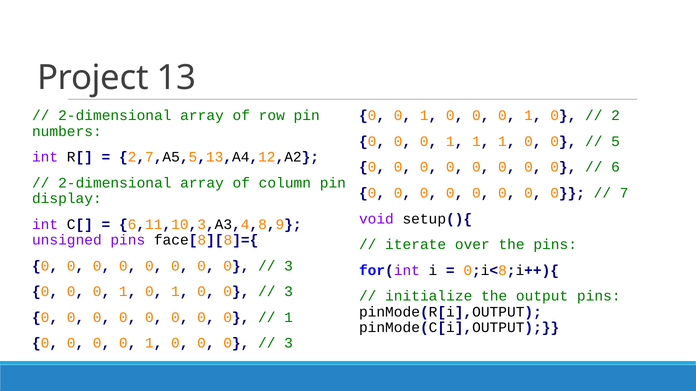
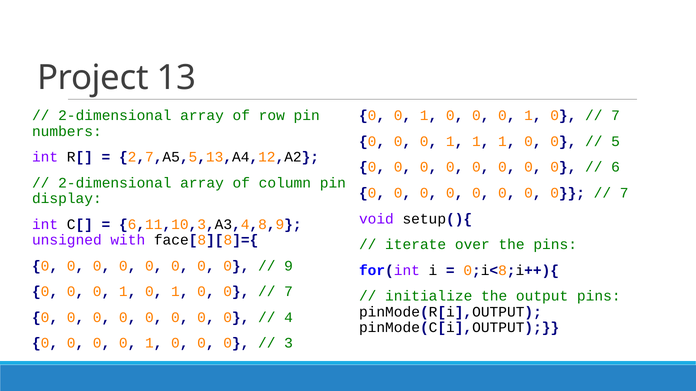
2: 2 -> 7 (616, 116)
unsigned pins: pins -> with (128, 240)
3: 3 -> 9 (289, 266)
3: 3 -> 7 (289, 292)
1: 1 -> 4 (289, 318)
